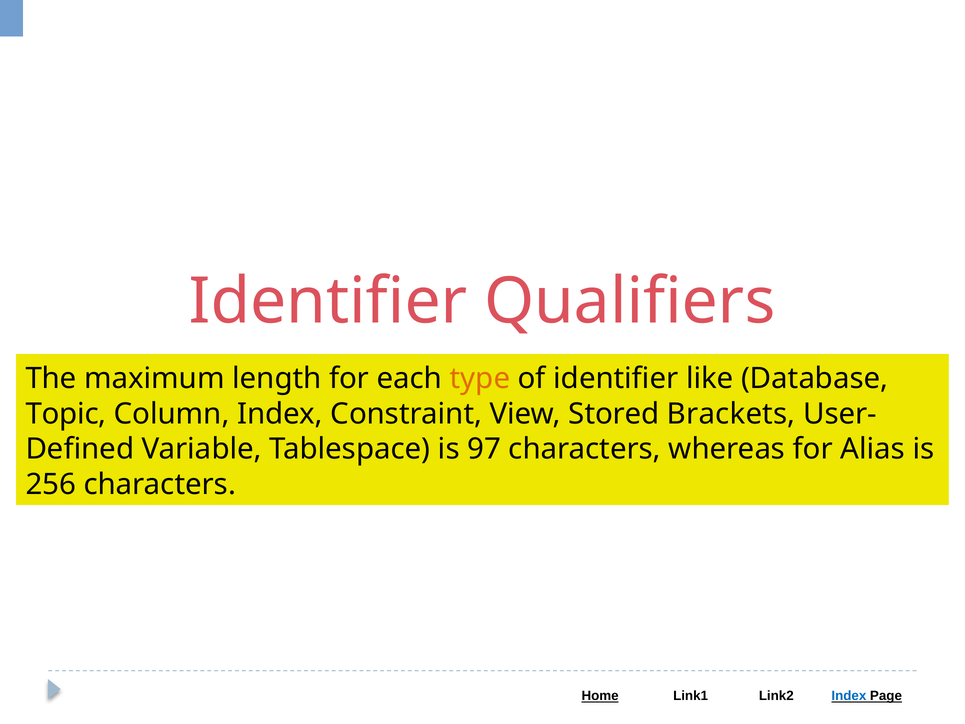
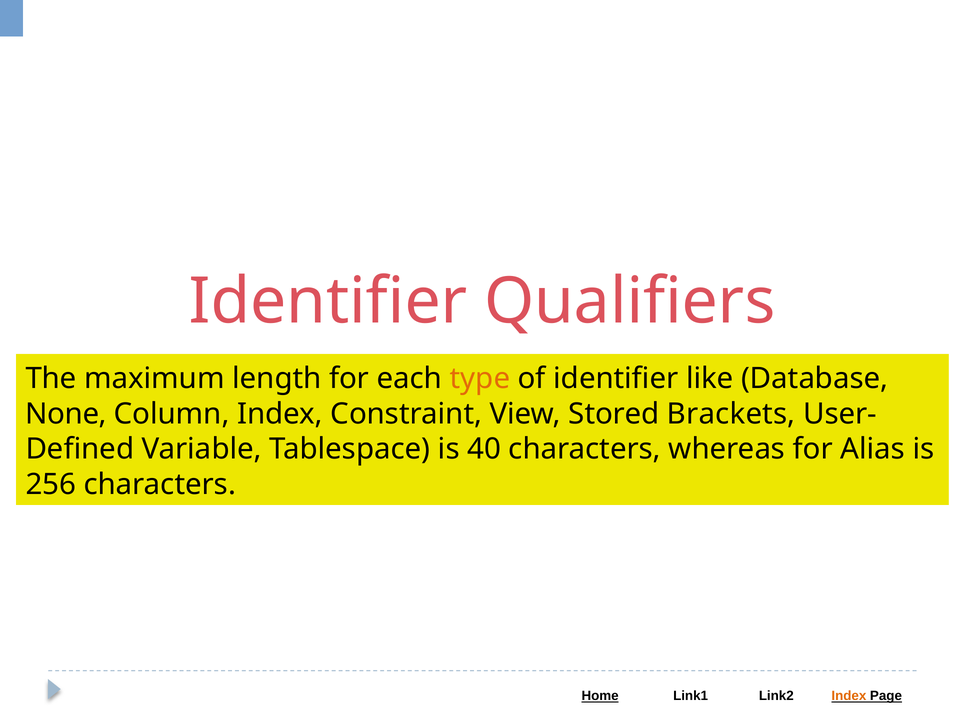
Topic: Topic -> None (66, 414)
97: 97 -> 40 (484, 449)
Index colour: blue -> orange (849, 696)
